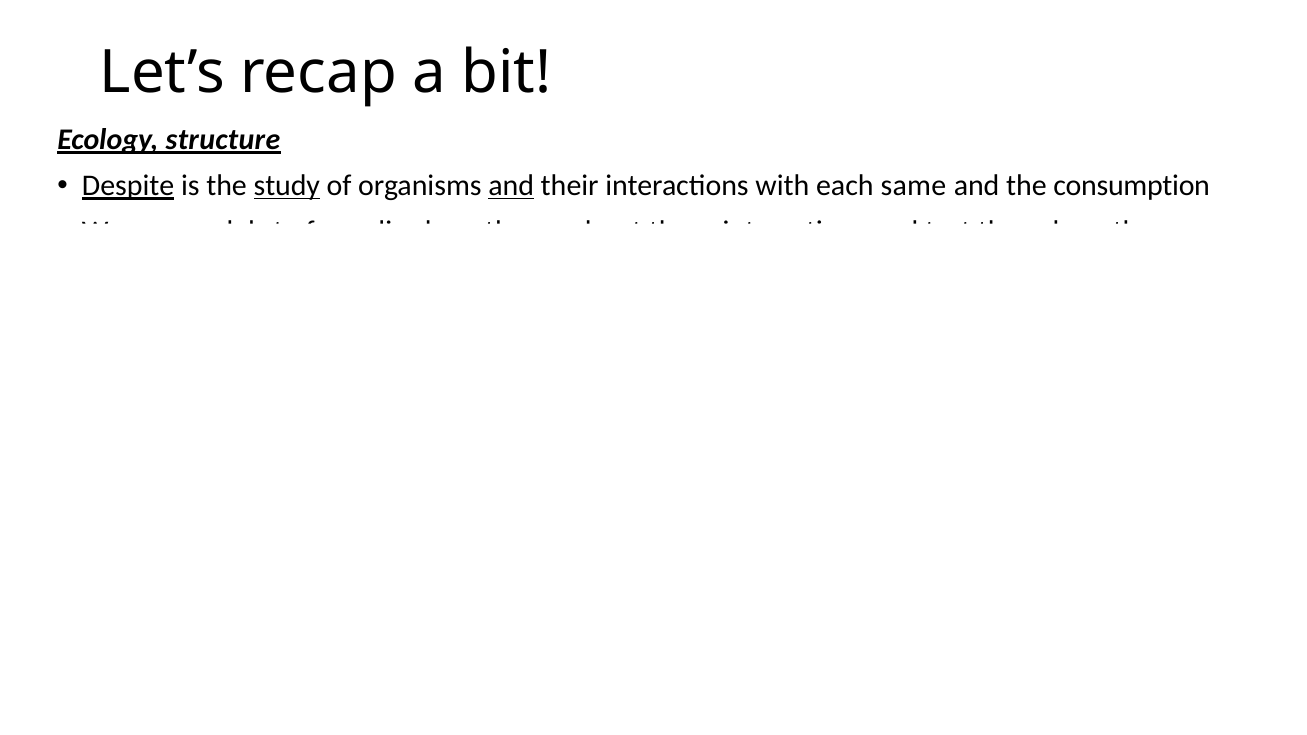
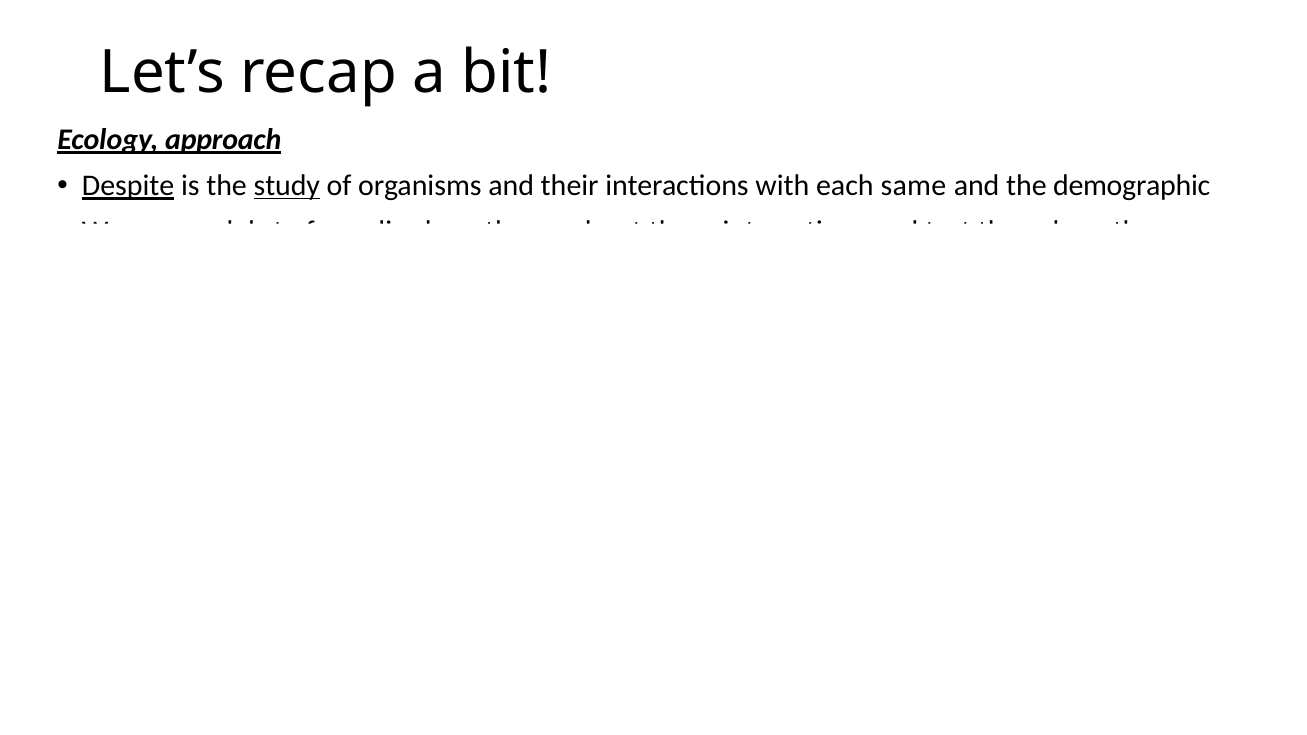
structure: structure -> approach (223, 140)
and underline: present -> none (511, 186)
consumption: consumption -> demographic (1132, 186)
